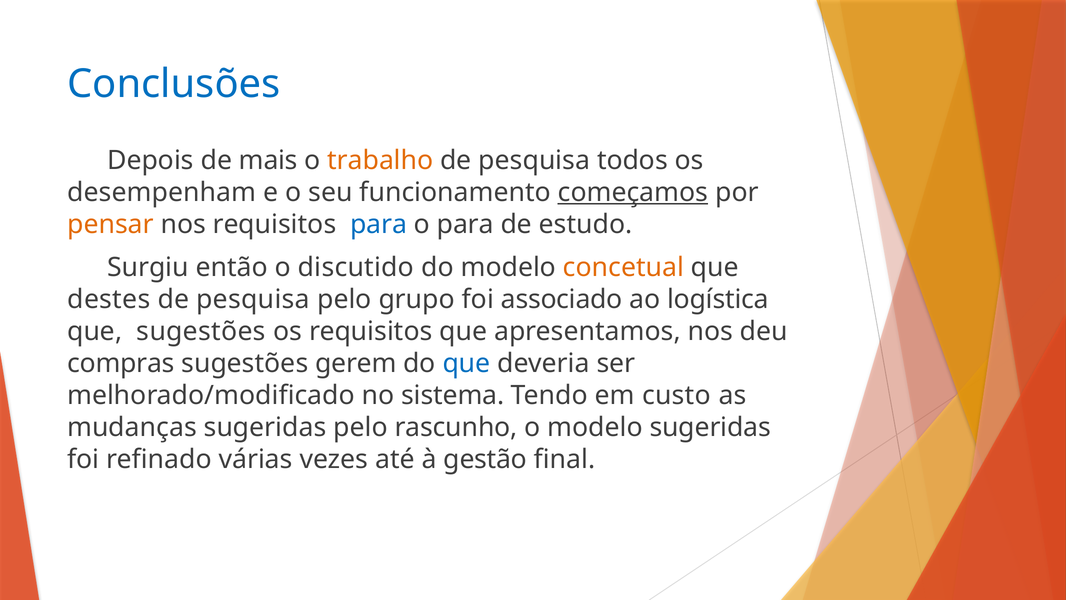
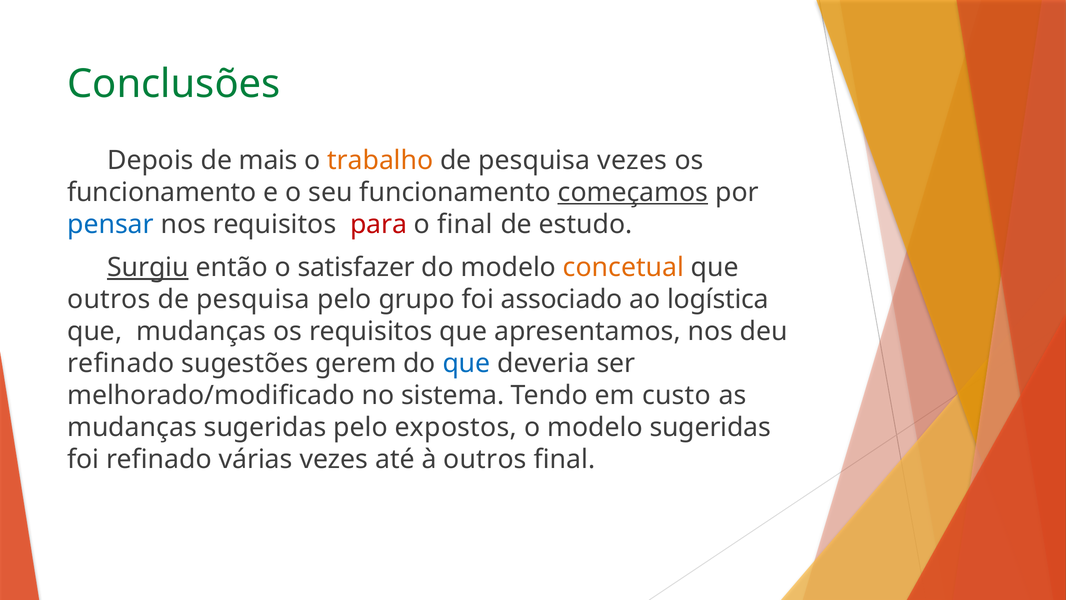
Conclusões colour: blue -> green (174, 84)
pesquisa todos: todos -> vezes (632, 160)
desempenham: desempenham -> funcionamento (162, 192)
pensar colour: orange -> blue (110, 224)
para colour: blue -> red (379, 224)
o para: para -> final (465, 224)
Surgiu underline: none -> present (148, 267)
discutido: discutido -> satisfazer (356, 267)
destes: destes -> outros (109, 299)
que sugestões: sugestões -> mudanças (201, 331)
compras: compras -> refinado (121, 363)
rascunho: rascunho -> expostos (456, 427)
à gestão: gestão -> outros (485, 459)
